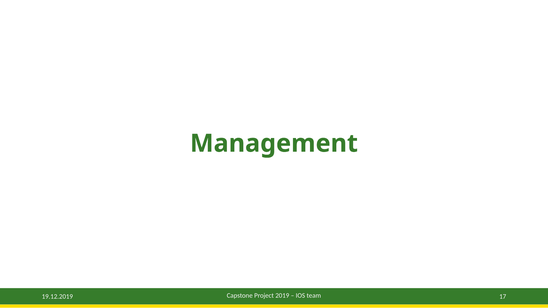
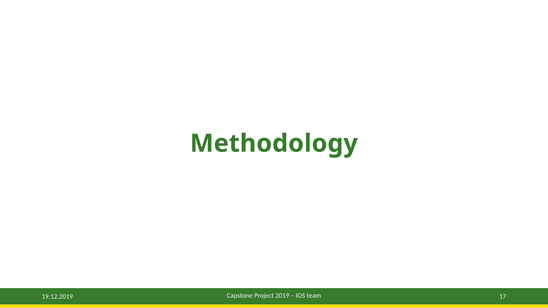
Management: Management -> Methodology (274, 144)
